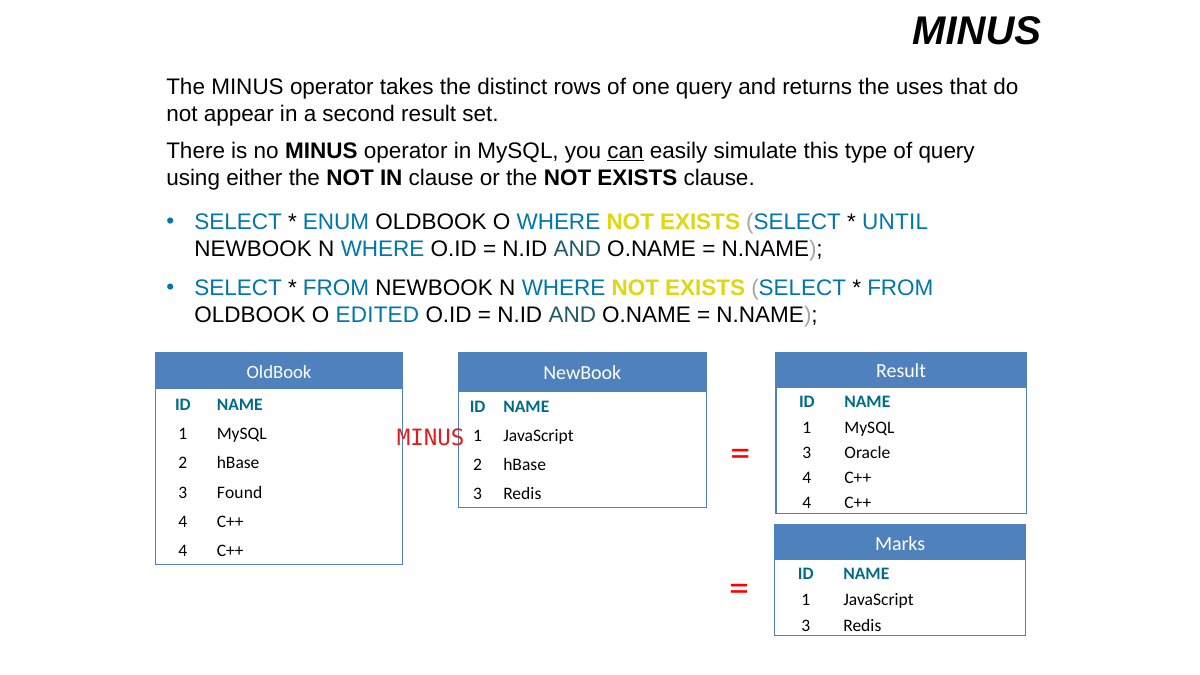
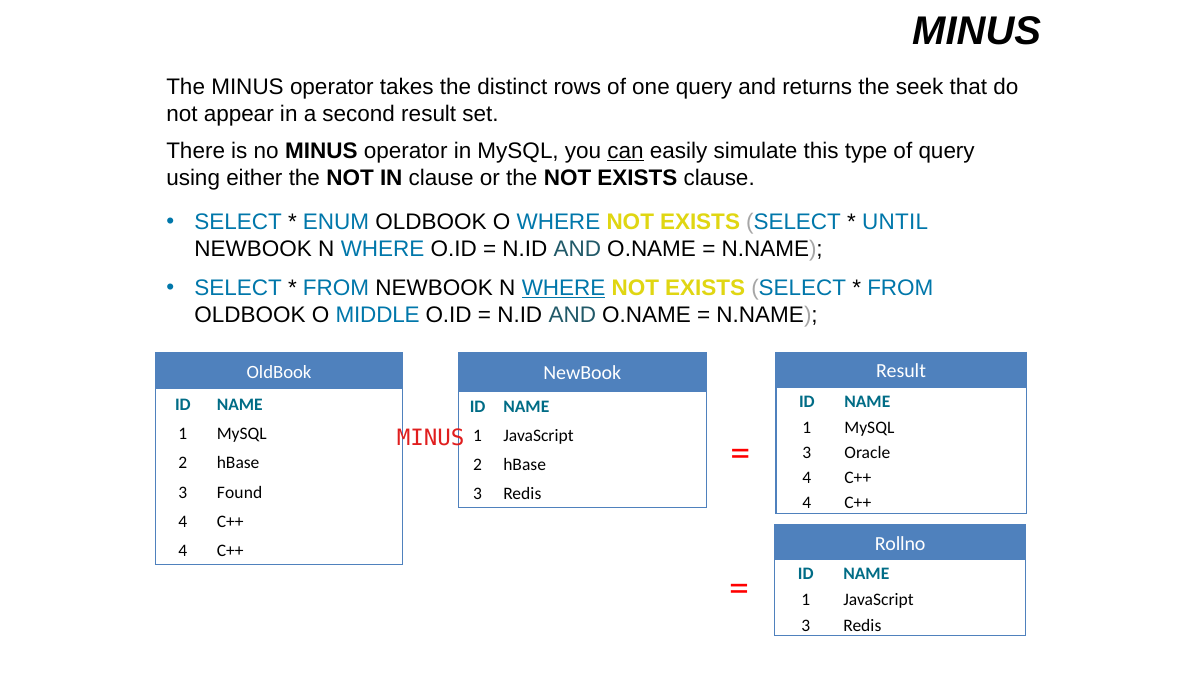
uses: uses -> seek (920, 87)
WHERE underline: none -> present (564, 288)
EDITED: EDITED -> MIDDLE (378, 315)
Marks: Marks -> Rollno (900, 544)
